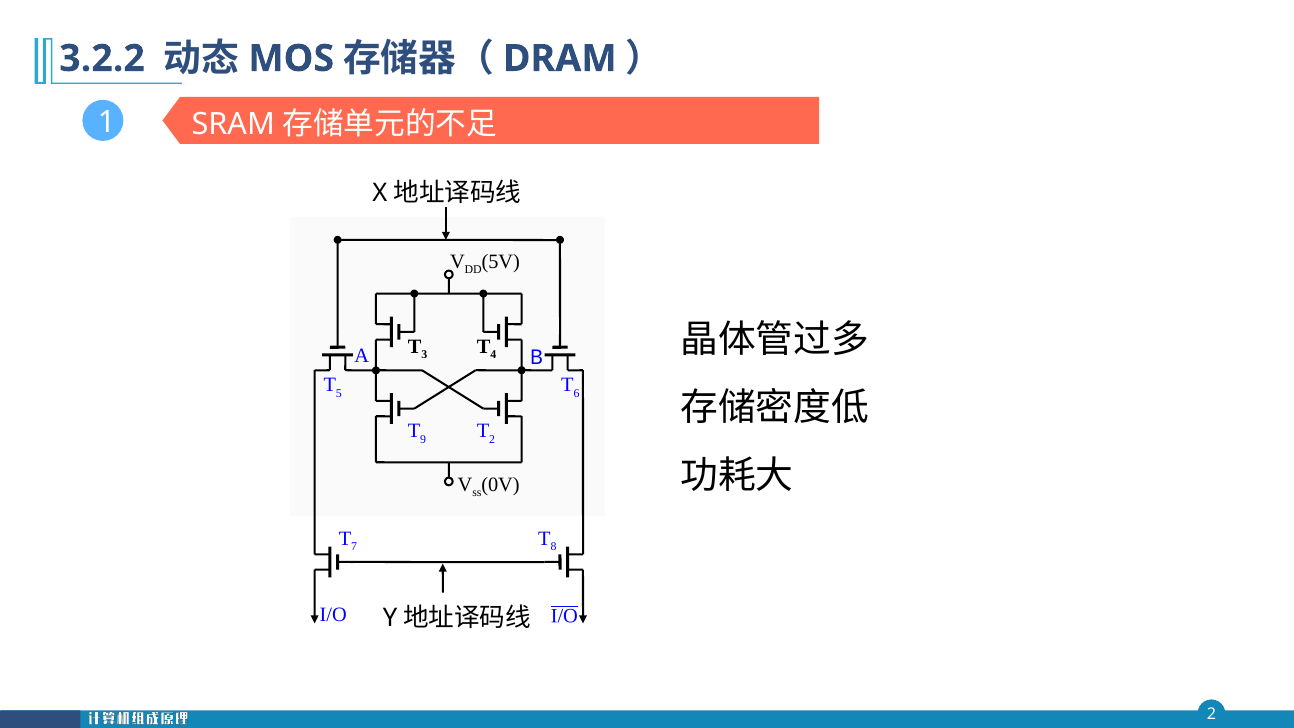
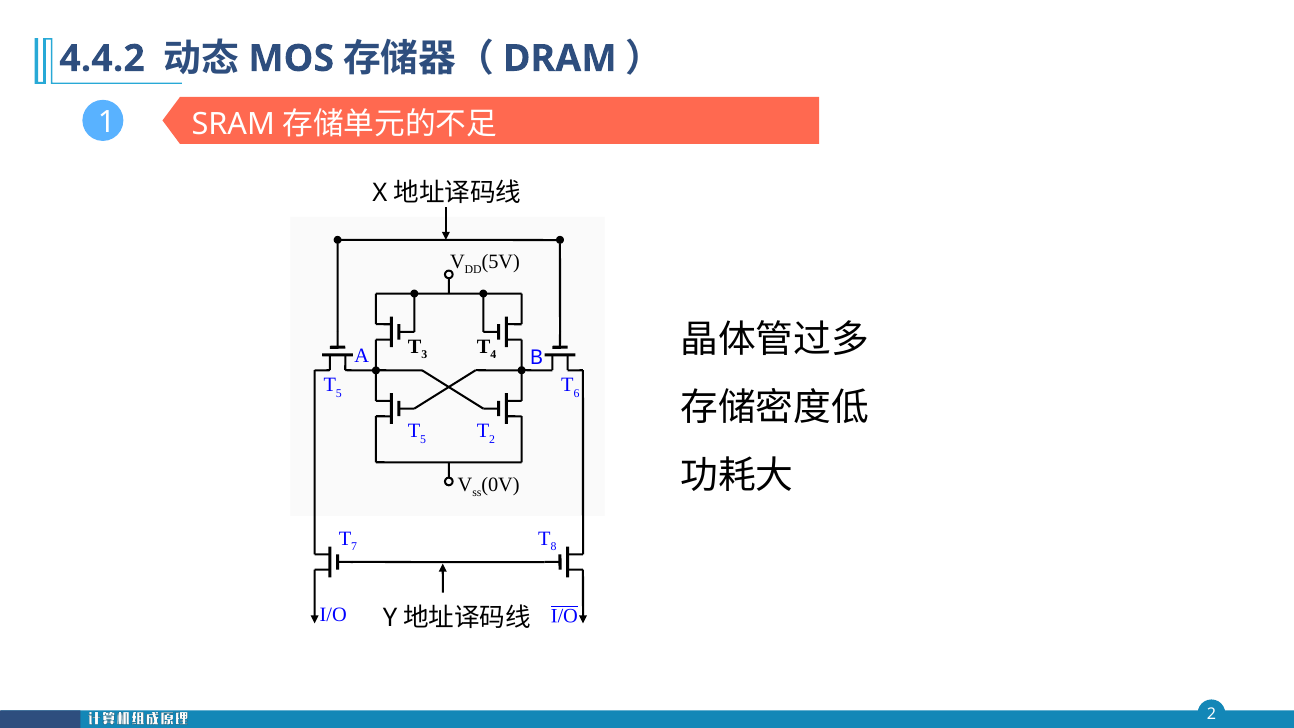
3.2.2: 3.2.2 -> 4.4.2 (102, 59)
9: 9 -> 5 (423, 439)
